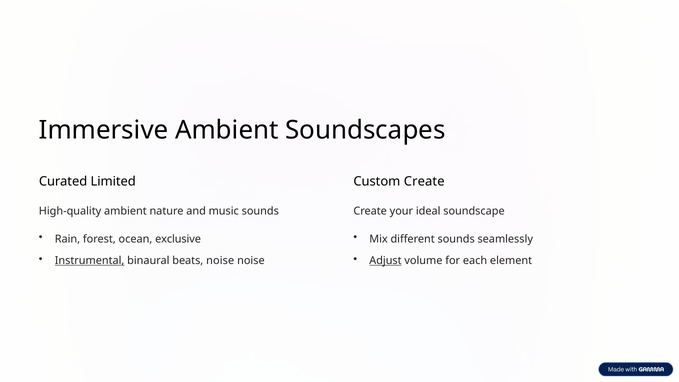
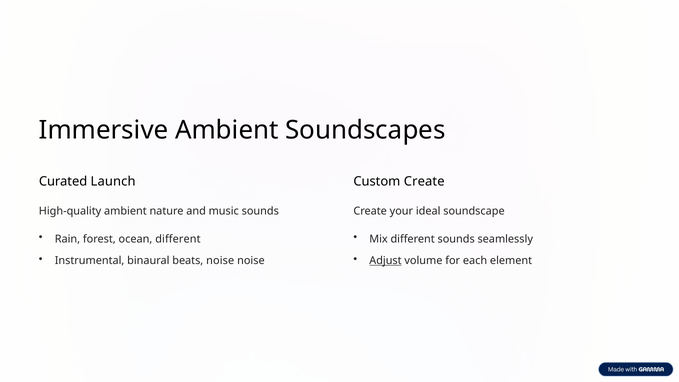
Limited: Limited -> Launch (113, 181)
ocean exclusive: exclusive -> different (178, 239)
Instrumental underline: present -> none (90, 261)
